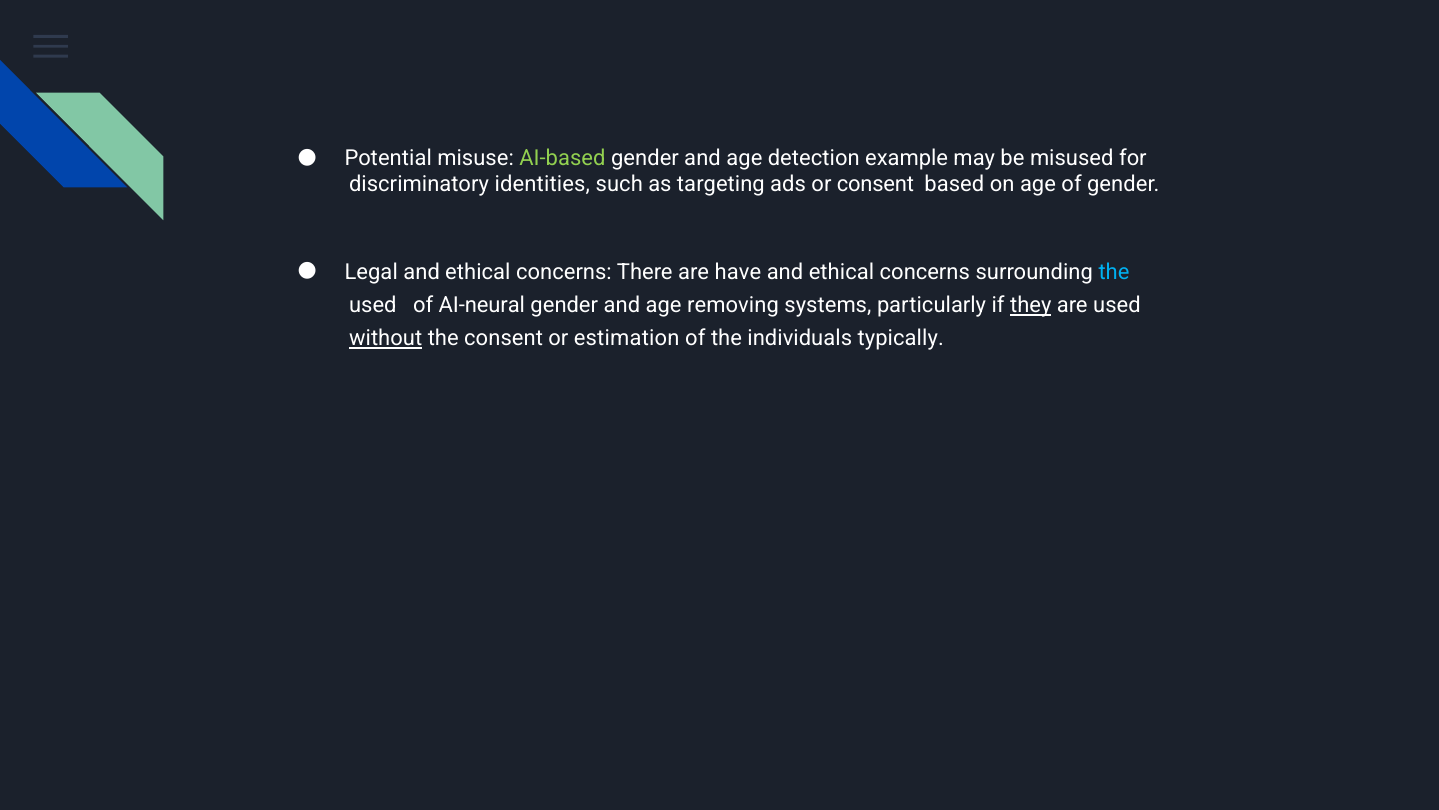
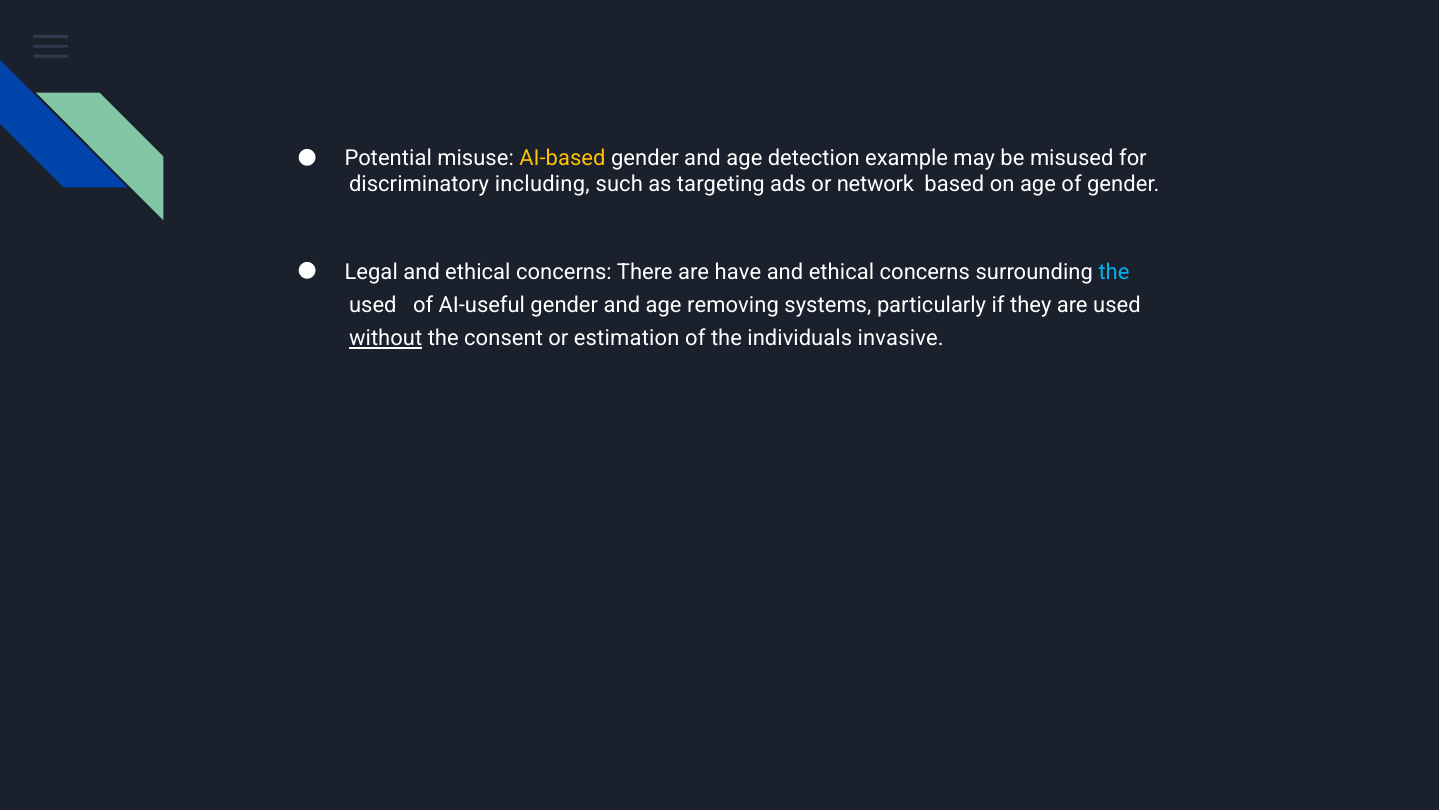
AI-based colour: light green -> yellow (562, 158)
identities: identities -> including (542, 184)
or consent: consent -> network (875, 184)
AI-neural: AI-neural -> AI-useful (482, 305)
they underline: present -> none (1031, 305)
typically: typically -> invasive (901, 338)
